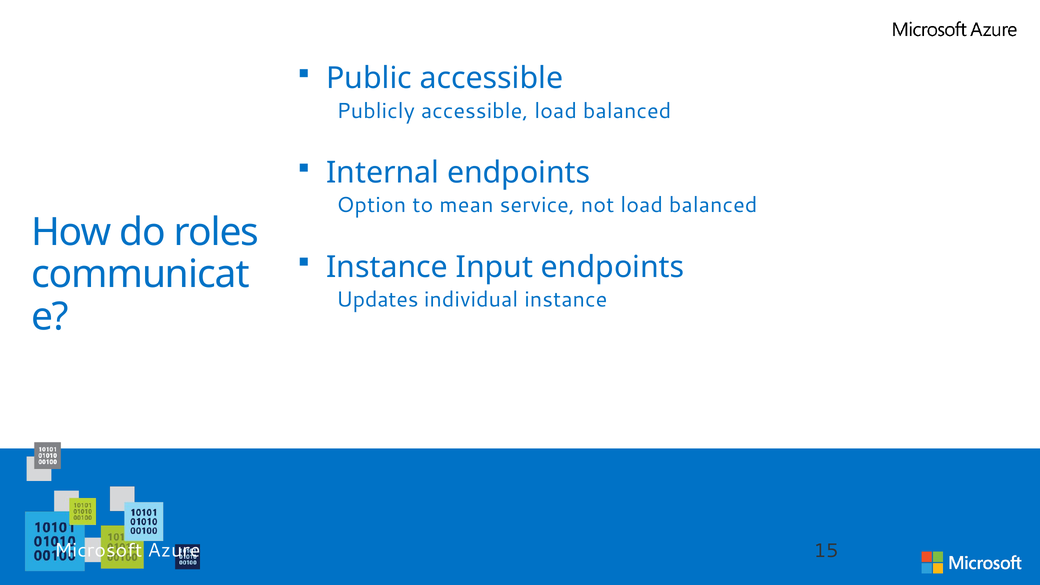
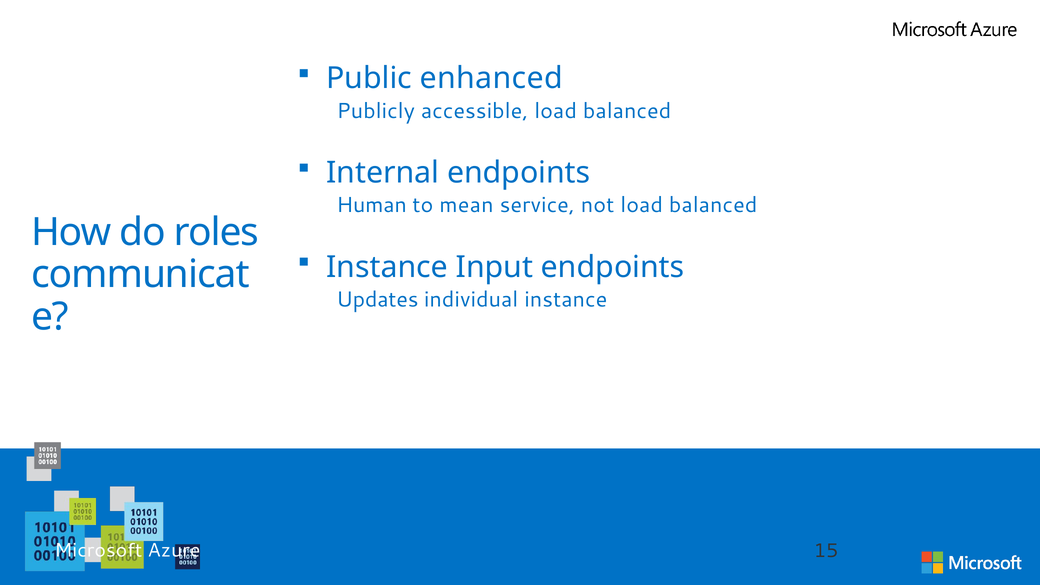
Public accessible: accessible -> enhanced (491, 78)
Option: Option -> Human (372, 205)
